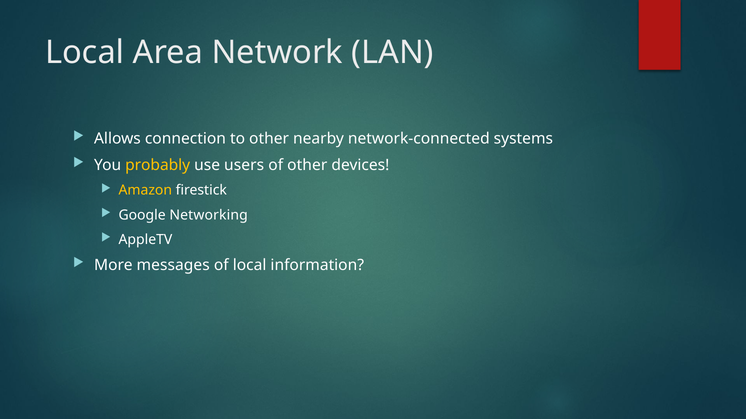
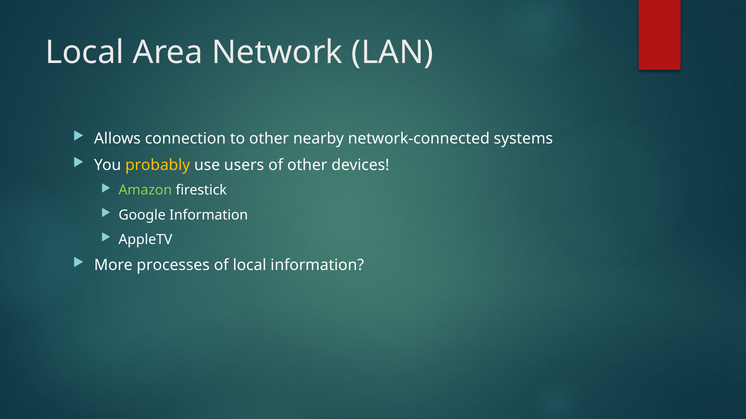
Amazon colour: yellow -> light green (145, 191)
Google Networking: Networking -> Information (209, 215)
messages: messages -> processes (173, 265)
